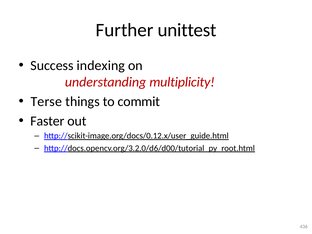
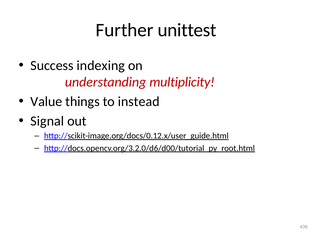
Terse: Terse -> Value (46, 102)
commit: commit -> instead (139, 102)
Faster: Faster -> Signal (47, 121)
